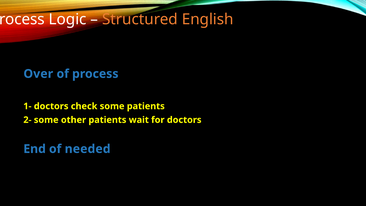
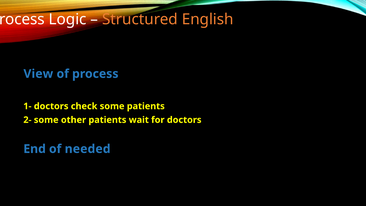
Over: Over -> View (38, 74)
